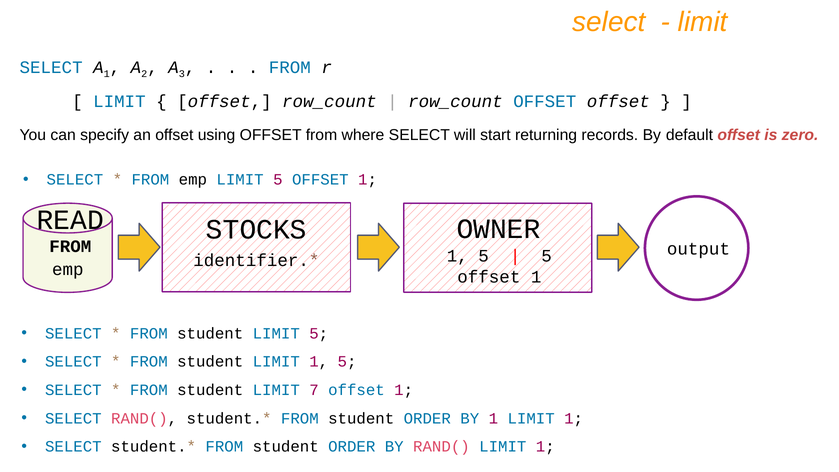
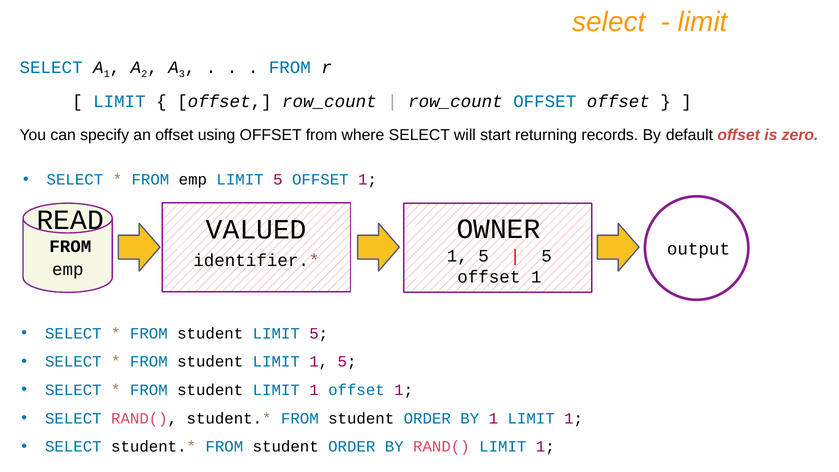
STOCKS: STOCKS -> VALUED (256, 229)
7: 7 -> 1 (314, 390)
